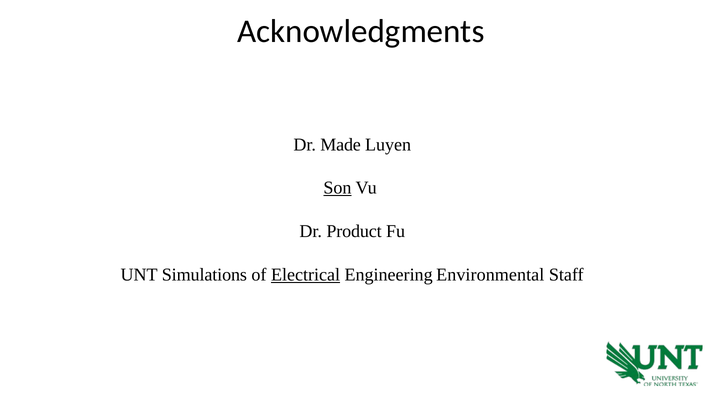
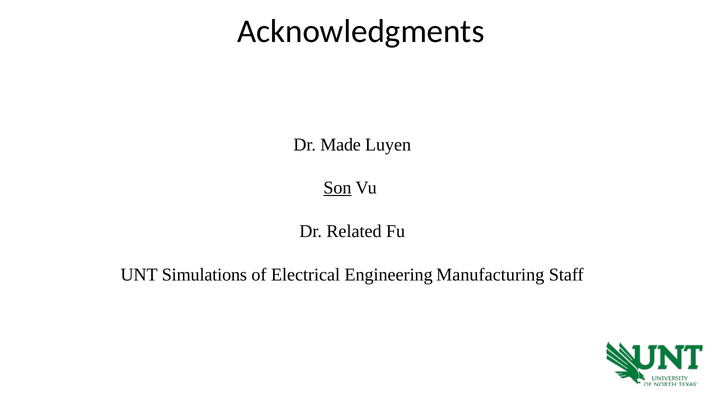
Product: Product -> Related (354, 231)
Electrical underline: present -> none (306, 275)
Environmental: Environmental -> Manufacturing (490, 275)
